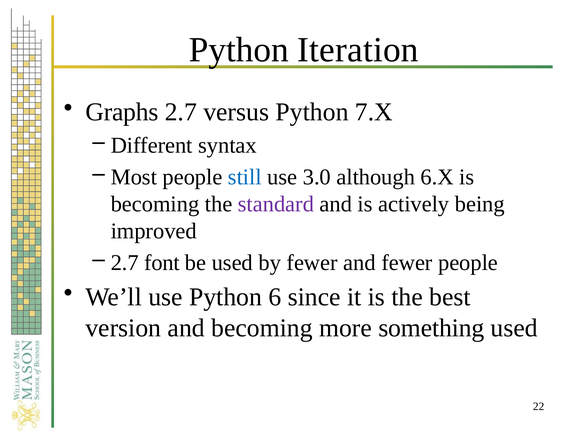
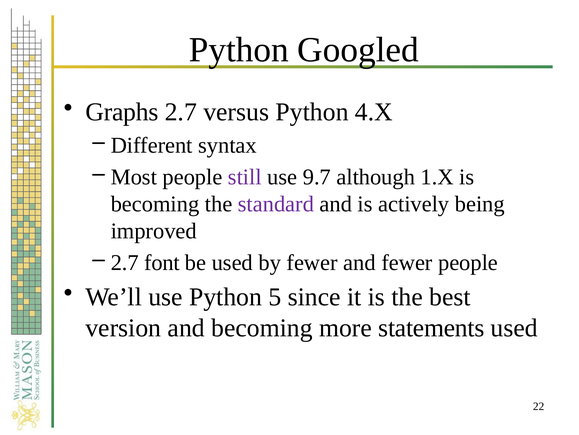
Iteration: Iteration -> Googled (358, 50)
7.X: 7.X -> 4.X (374, 112)
still colour: blue -> purple (245, 177)
3.0: 3.0 -> 9.7 (317, 177)
6.X: 6.X -> 1.X (437, 177)
6: 6 -> 5 (275, 297)
something: something -> statements (431, 327)
